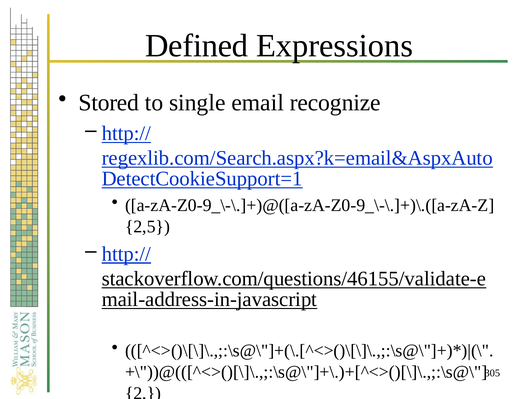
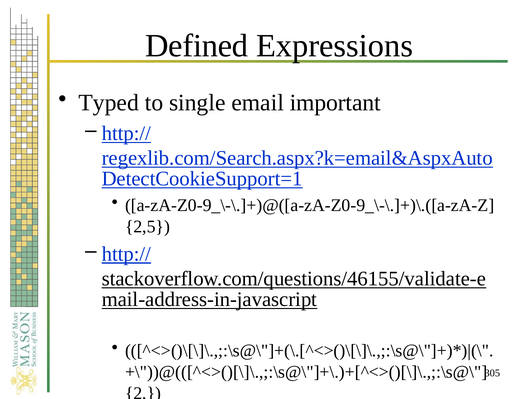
Stored: Stored -> Typed (109, 103)
recognize: recognize -> important (335, 103)
